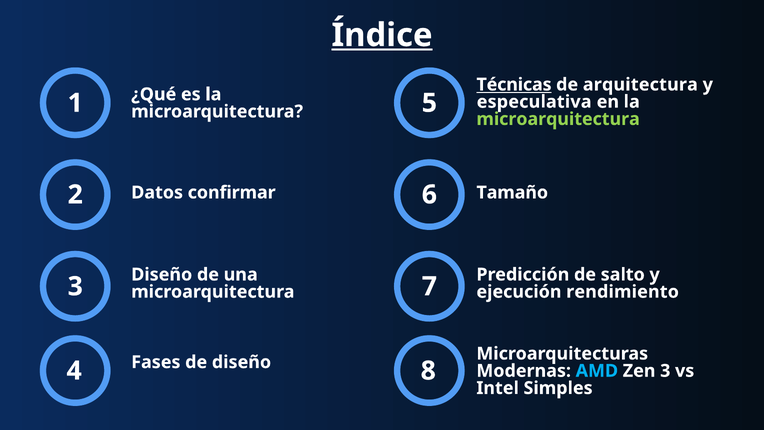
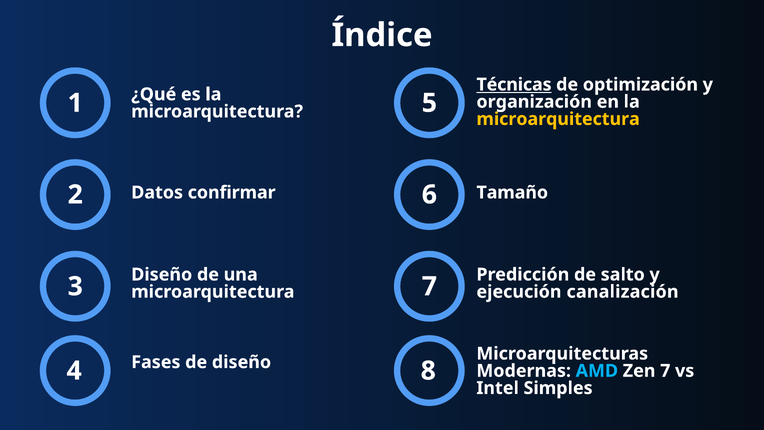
Índice underline: present -> none (382, 35)
arquitectura: arquitectura -> optimización (640, 85)
especulativa: especulativa -> organización (534, 102)
microarquitectura colour: light green -> yellow (558, 119)
rendimiento: rendimiento -> canalización (623, 292)
Zen 3: 3 -> 7 (665, 371)
